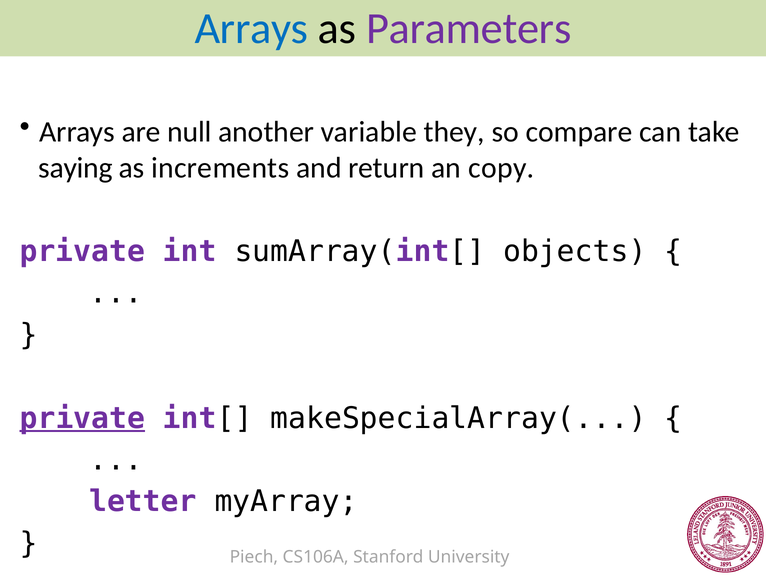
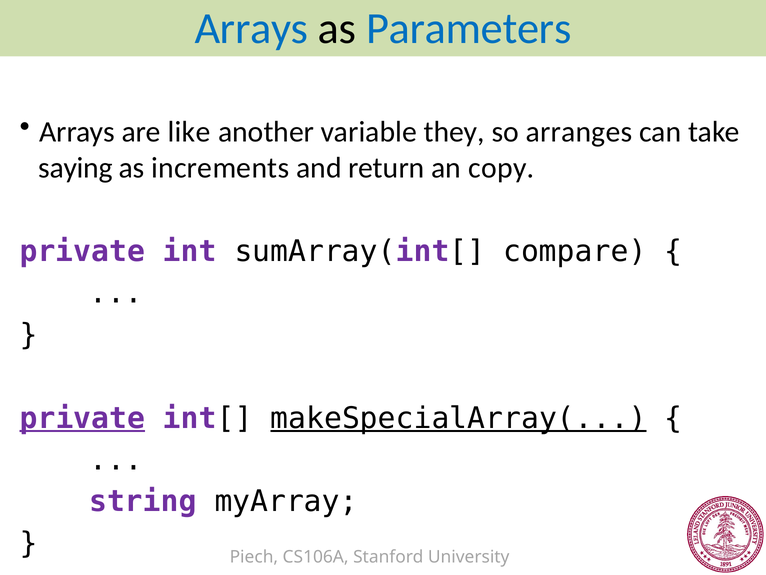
Parameters colour: purple -> blue (469, 28)
null: null -> like (189, 132)
compare: compare -> arranges (579, 132)
objects: objects -> compare (575, 251)
makeSpecialArray( underline: none -> present (458, 418)
letter: letter -> string (143, 501)
